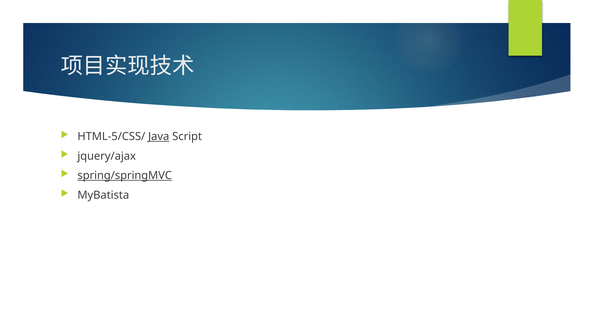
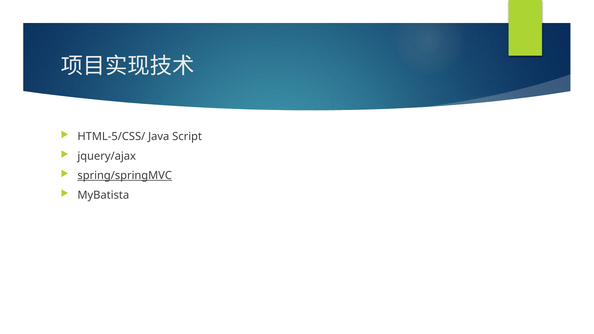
Java underline: present -> none (159, 137)
